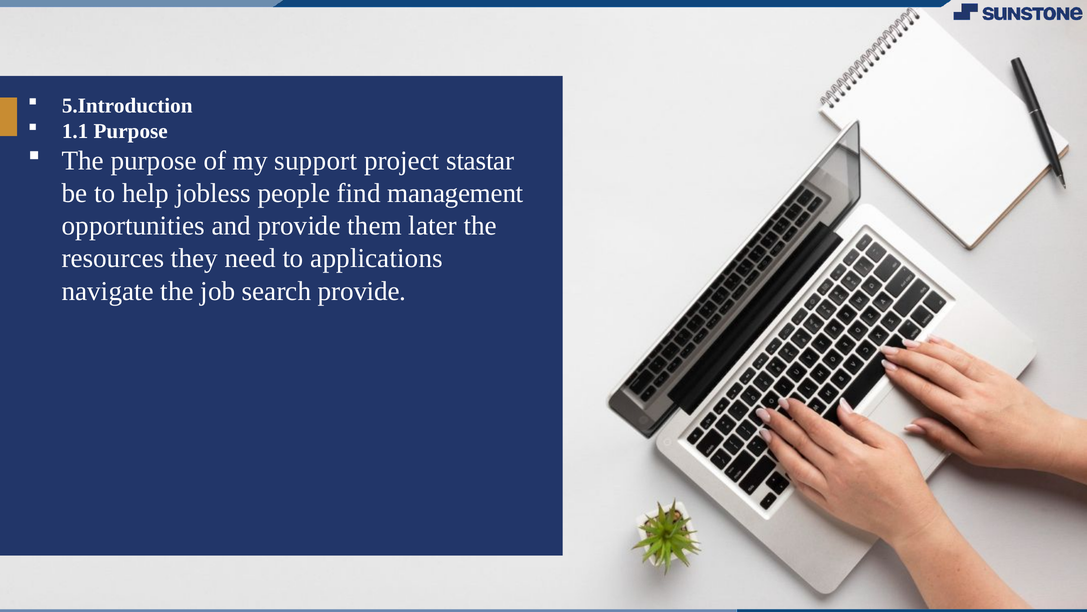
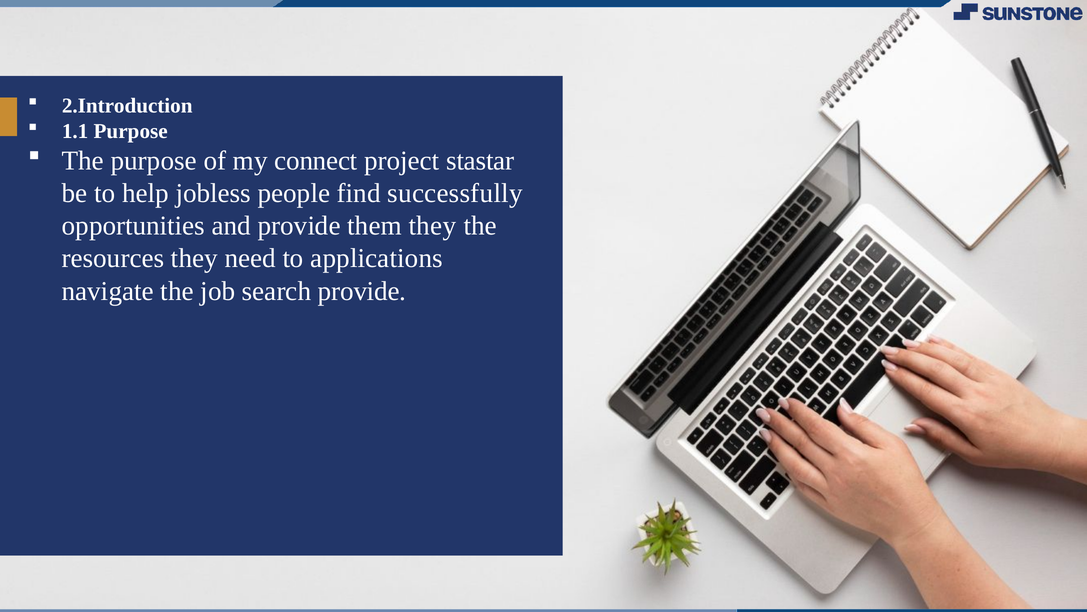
5.Introduction: 5.Introduction -> 2.Introduction (127, 106)
support: support -> connect (316, 160)
management: management -> successfully (455, 193)
them later: later -> they (432, 226)
